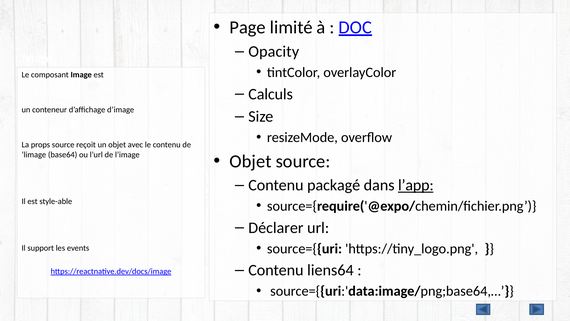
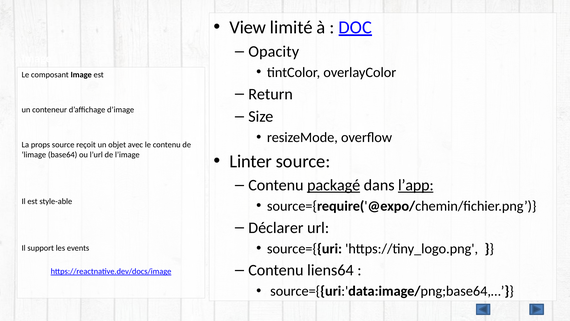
Page: Page -> View (248, 27)
Calculs: Calculs -> Return (271, 94)
Objet: Objet -> Linter (251, 161)
packagé underline: none -> present (334, 185)
